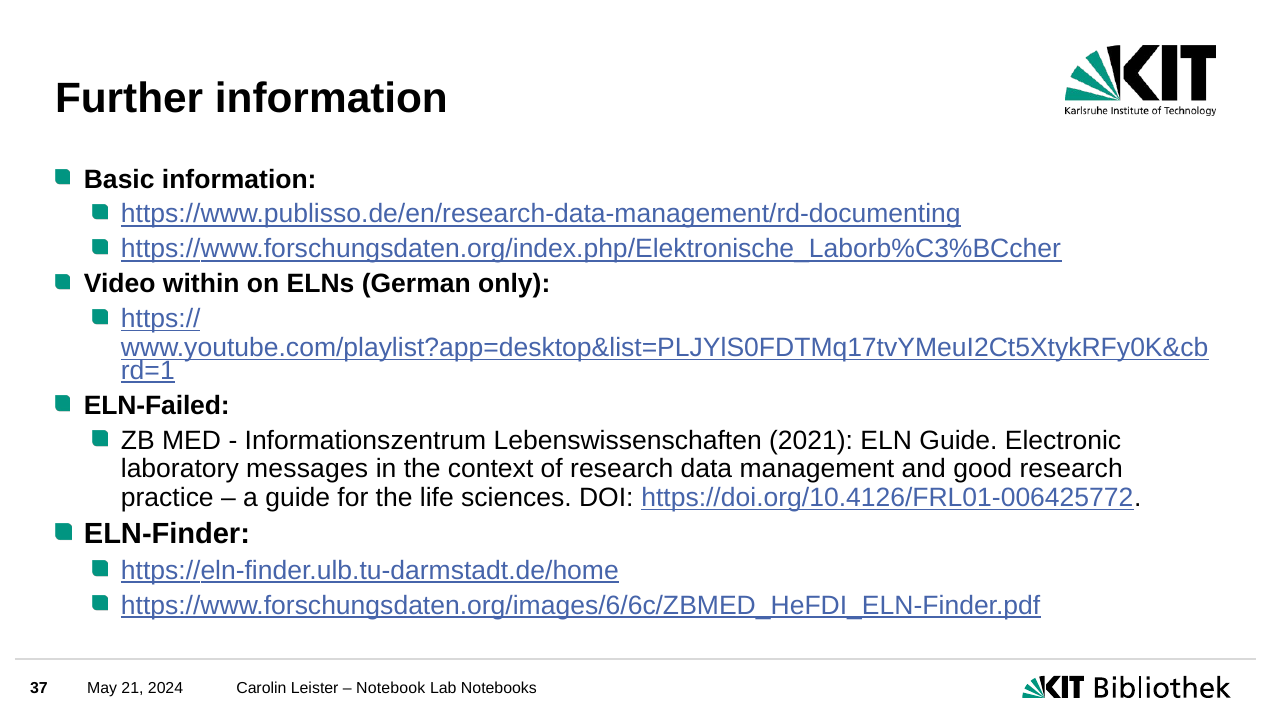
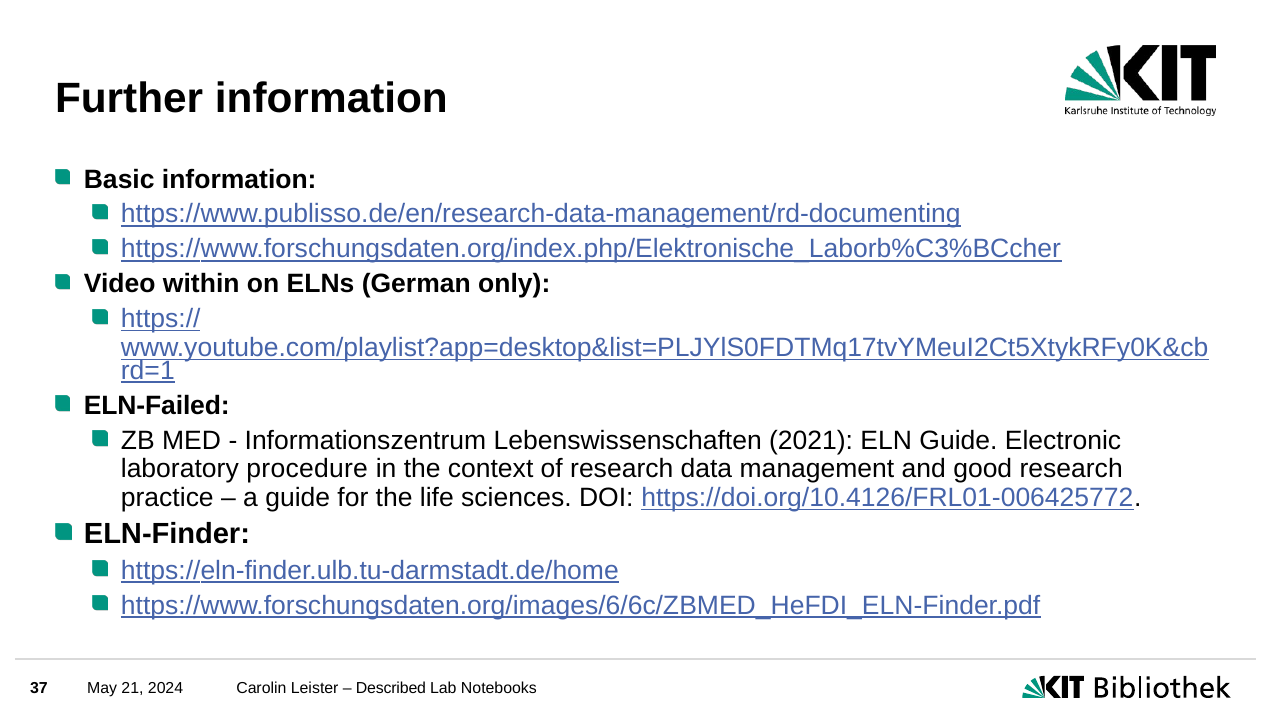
messages: messages -> procedure (307, 469)
Notebook: Notebook -> Described (391, 688)
